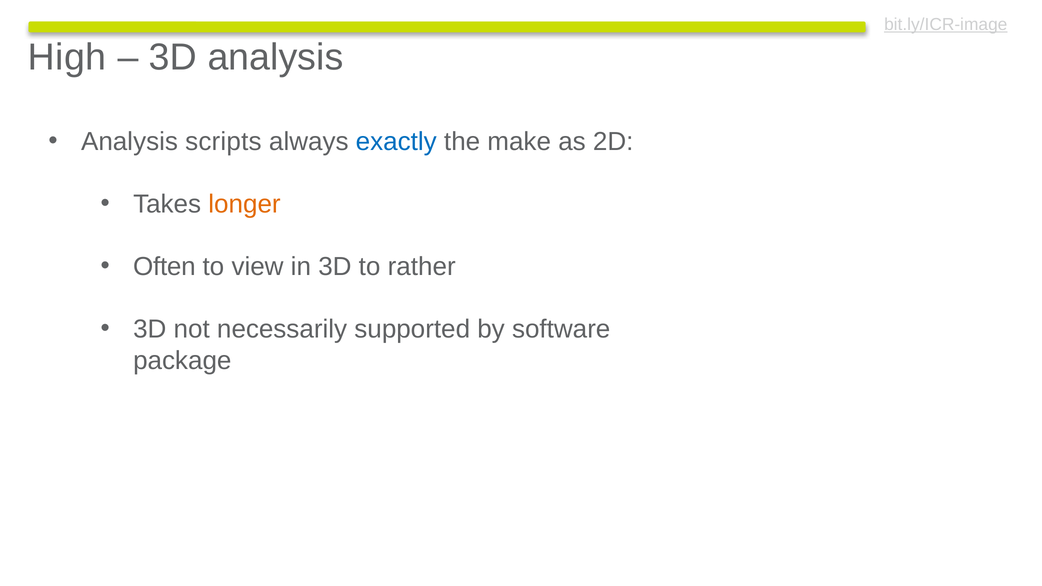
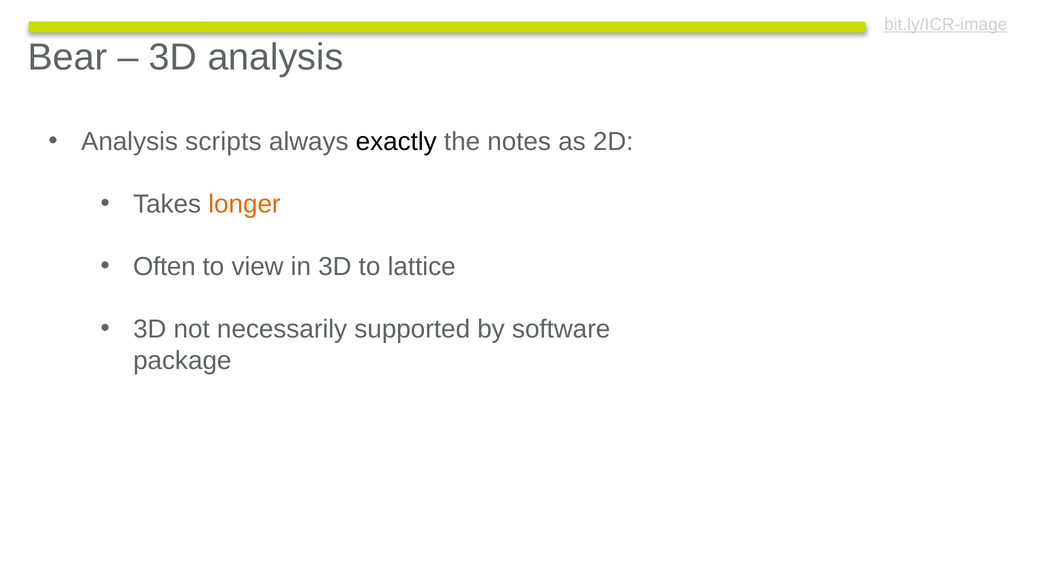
High: High -> Bear (67, 58)
exactly colour: blue -> black (396, 142)
make: make -> notes (519, 142)
rather: rather -> lattice (422, 267)
